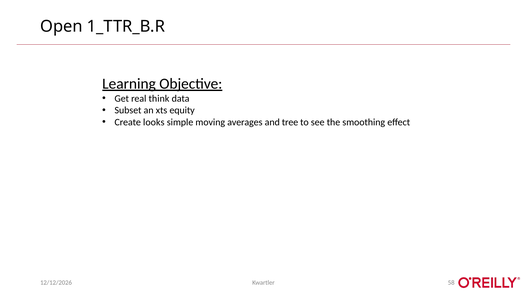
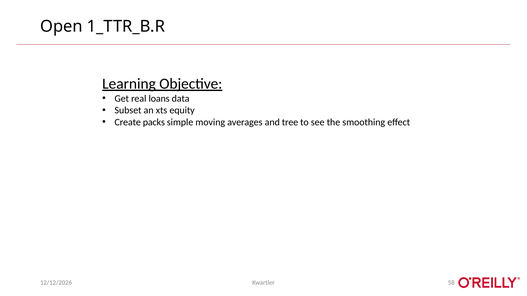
think: think -> loans (159, 99)
looks: looks -> packs (154, 122)
